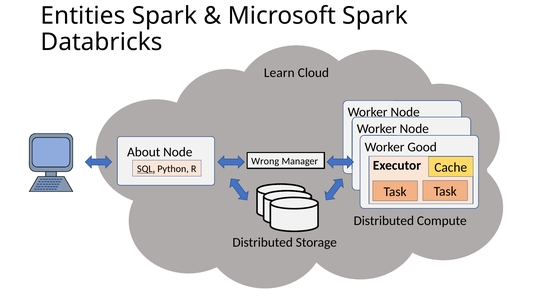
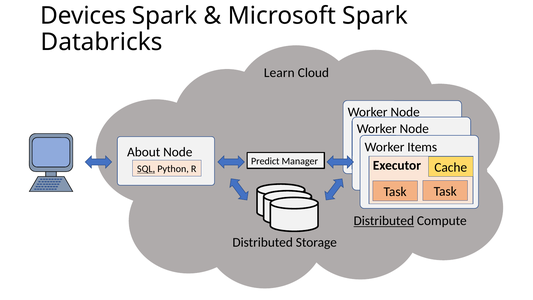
Entities: Entities -> Devices (83, 16)
Good: Good -> Items (422, 147)
Wrong: Wrong -> Predict (265, 161)
Distributed underline: none -> present (384, 221)
